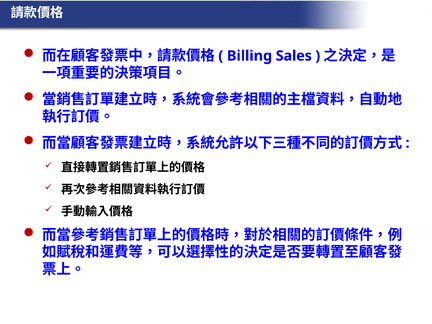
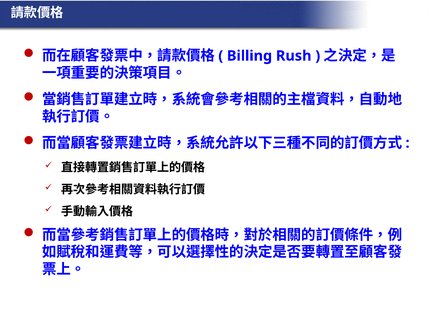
Sales: Sales -> Rush (294, 56)
